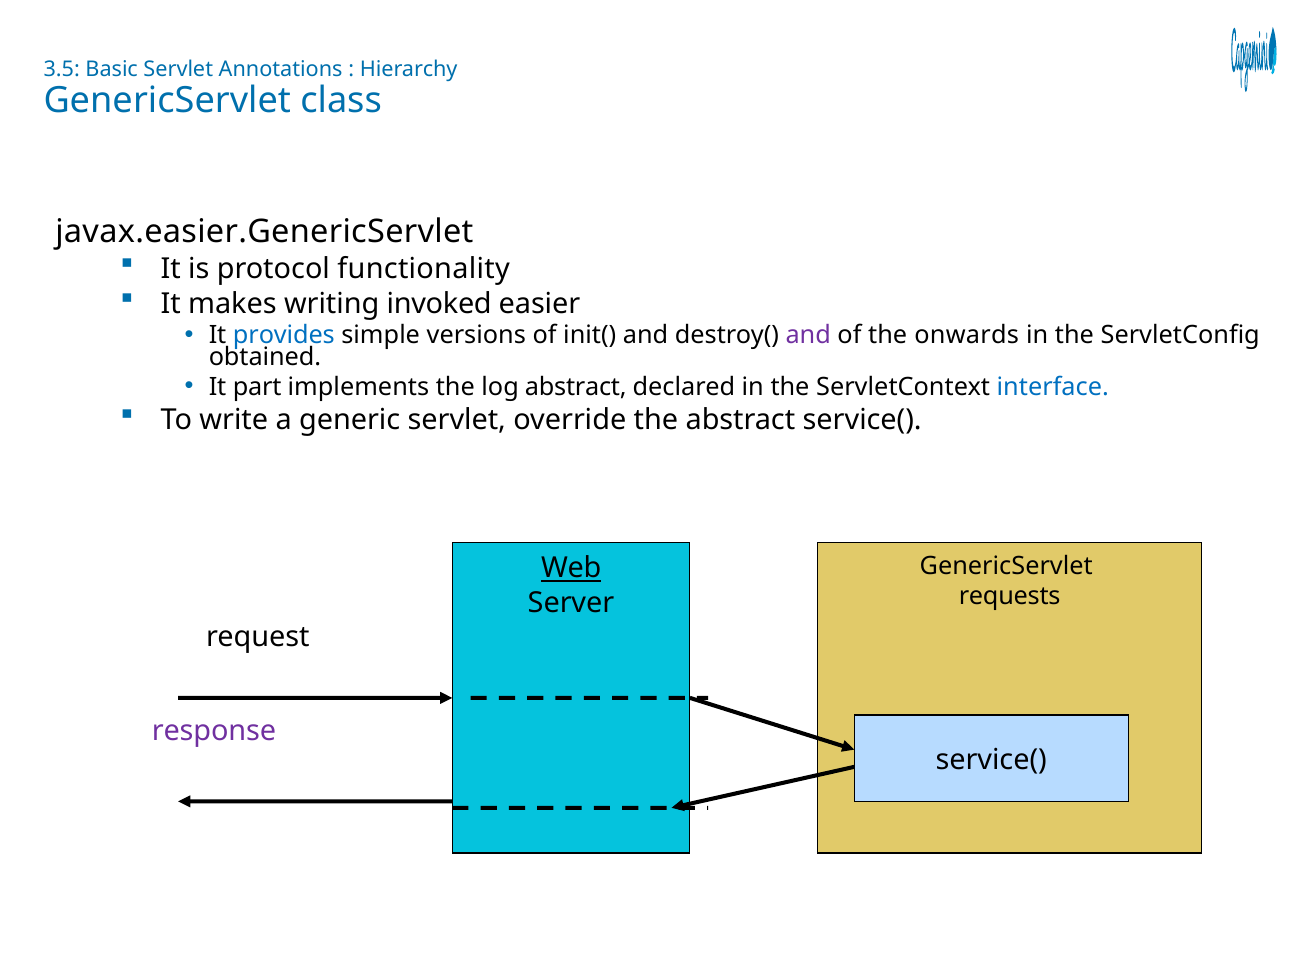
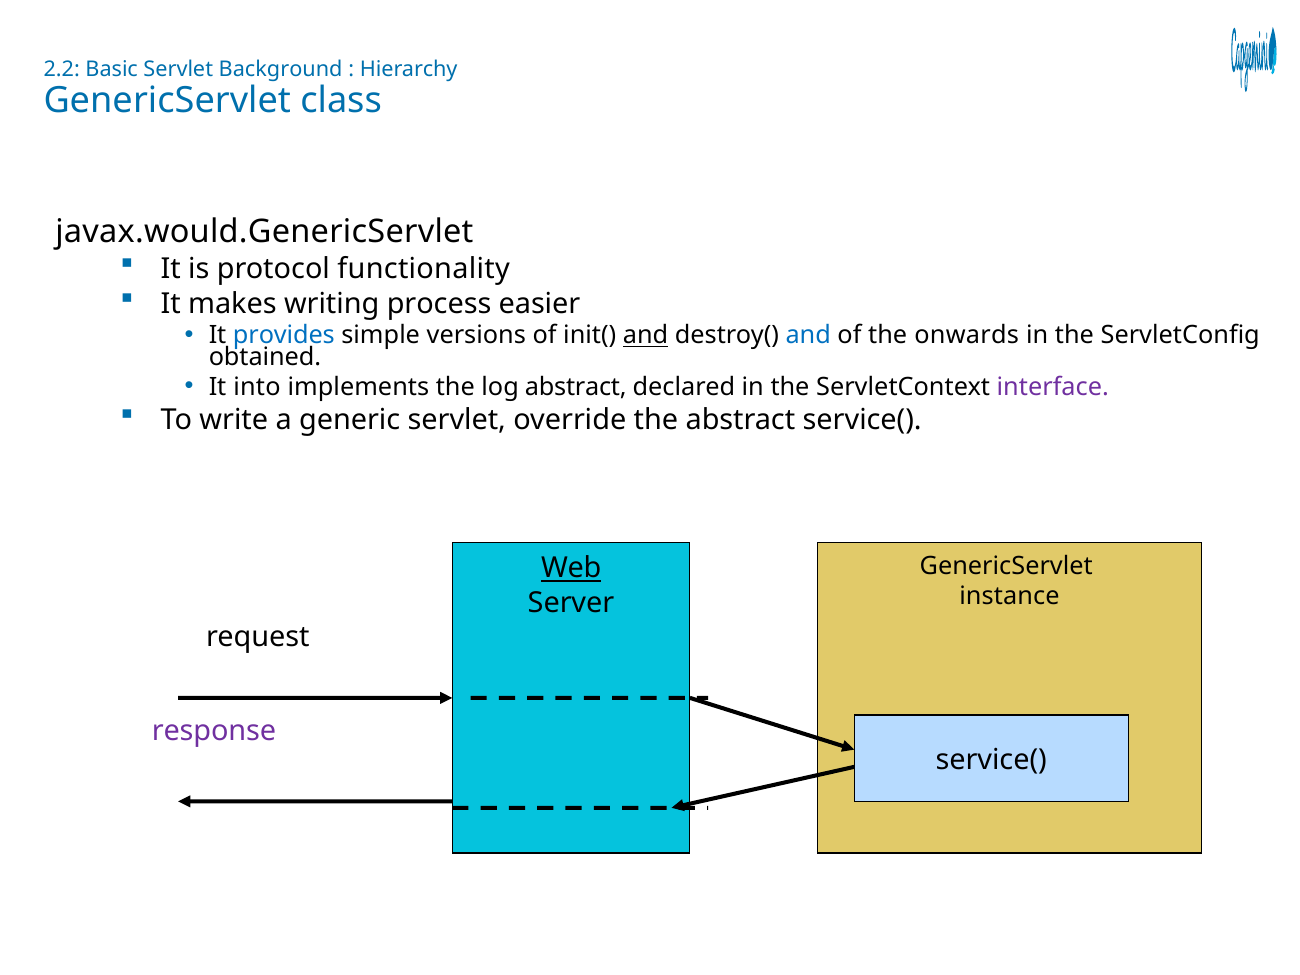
3.5: 3.5 -> 2.2 (62, 69)
Annotations: Annotations -> Background (281, 69)
javax.easier.GenericServlet: javax.easier.GenericServlet -> javax.would.GenericServlet (264, 231)
invoked: invoked -> process (439, 304)
and underline: none -> present (646, 335)
and colour: purple -> blue (808, 335)
part: part -> into (257, 387)
interface colour: blue -> purple (1053, 387)
requests: requests -> instance (1009, 596)
